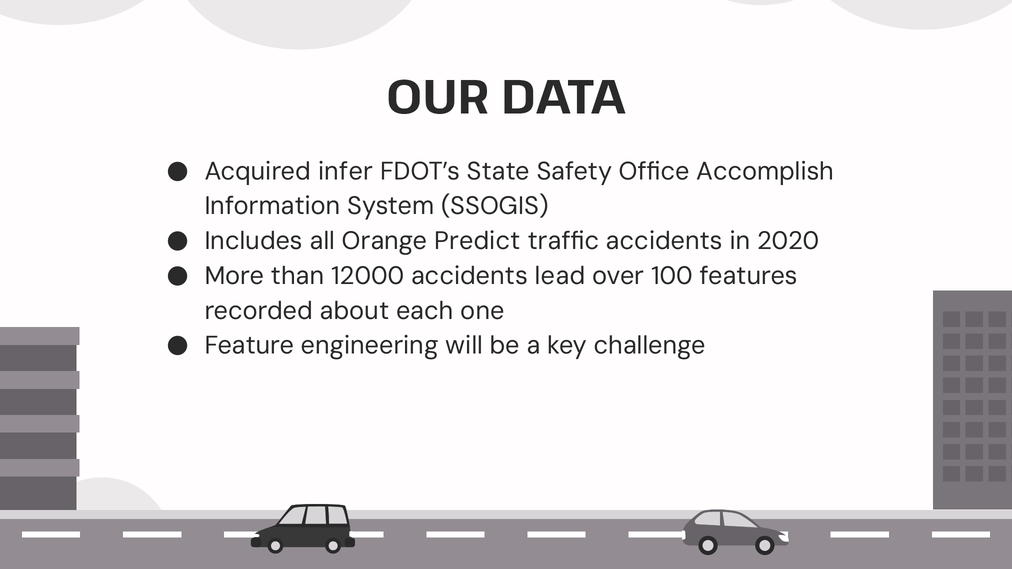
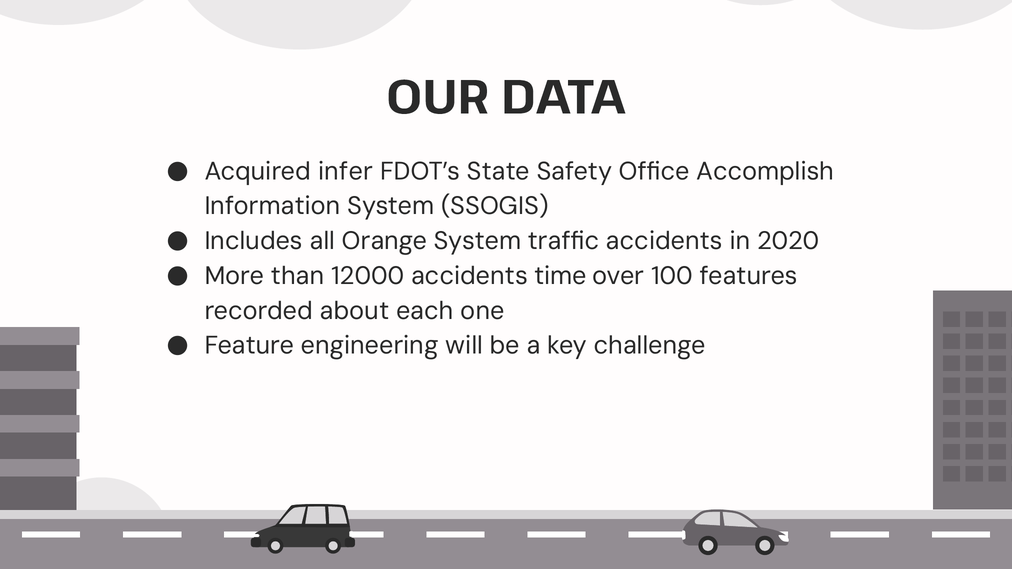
Orange Predict: Predict -> System (478, 241)
lead: lead -> time (560, 276)
